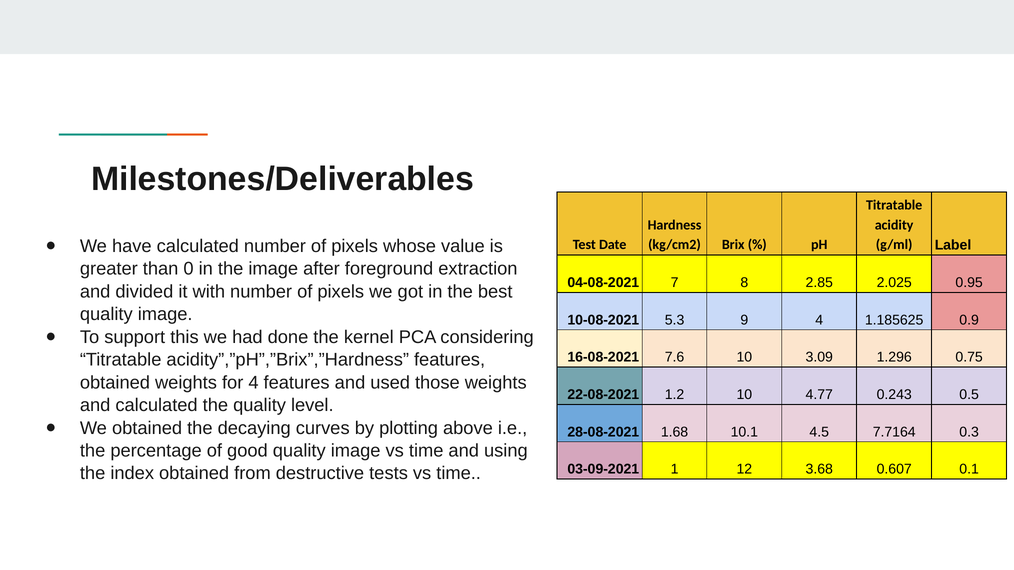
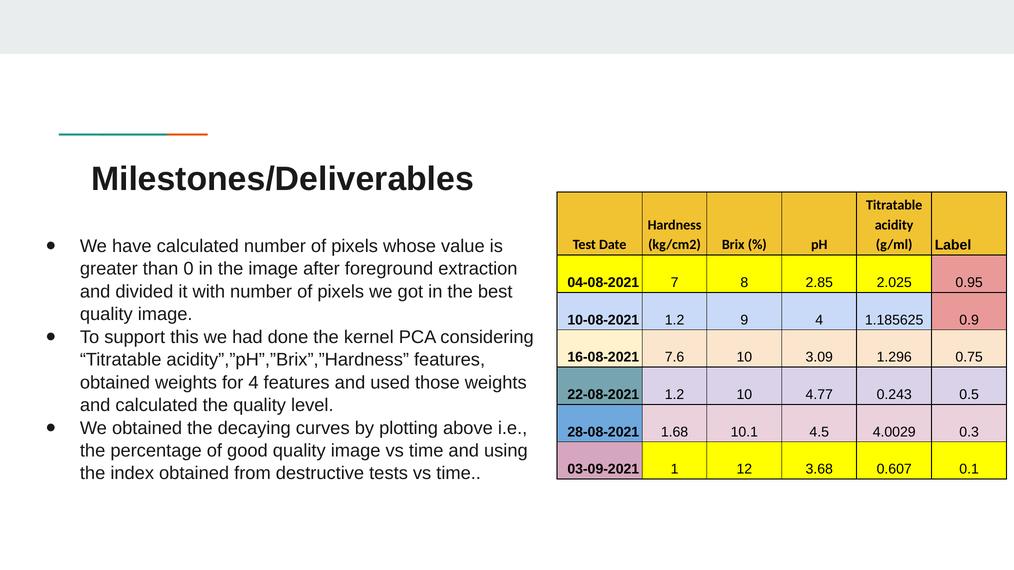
10-08-2021 5.3: 5.3 -> 1.2 (675, 320)
7.7164: 7.7164 -> 4.0029 (894, 432)
